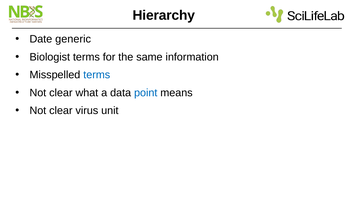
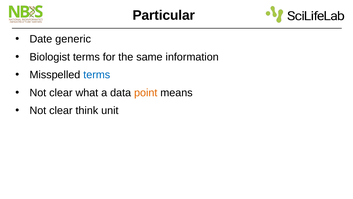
Hierarchy: Hierarchy -> Particular (164, 15)
point colour: blue -> orange (146, 93)
virus: virus -> think (87, 110)
